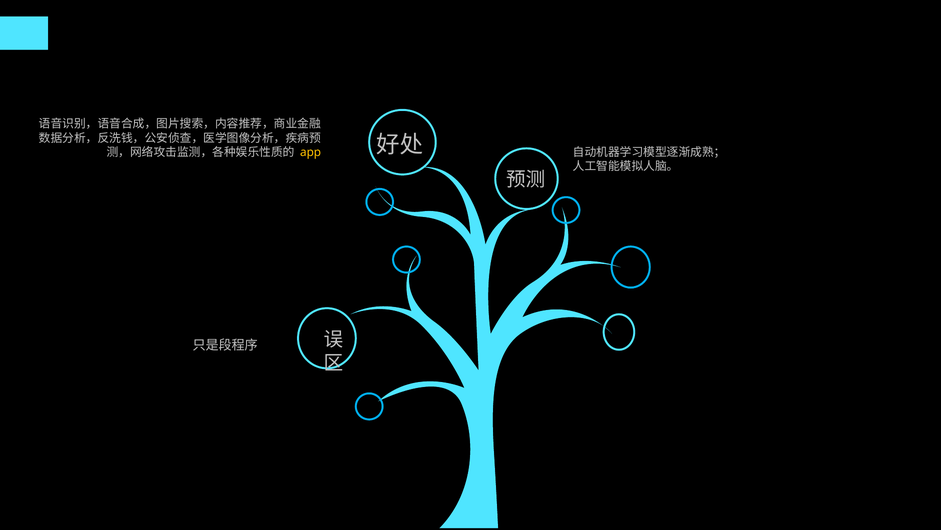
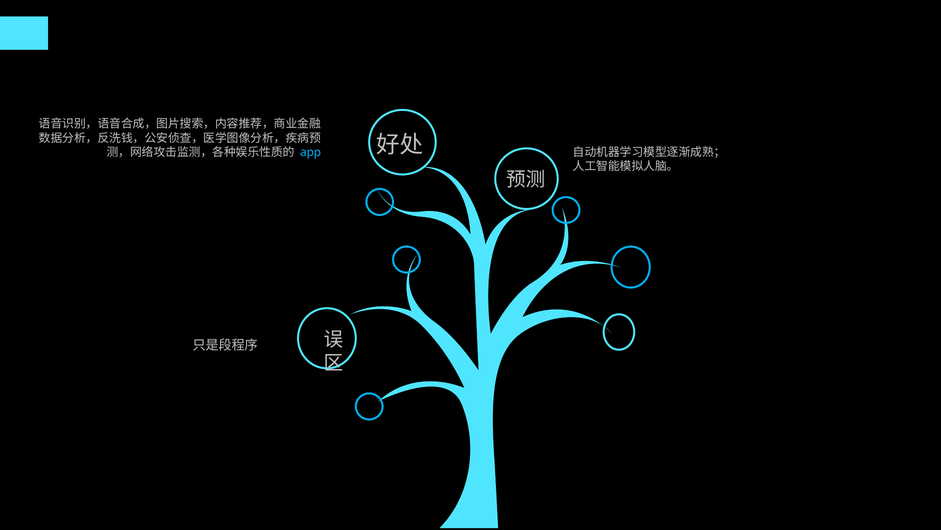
app colour: yellow -> light blue (311, 152)
